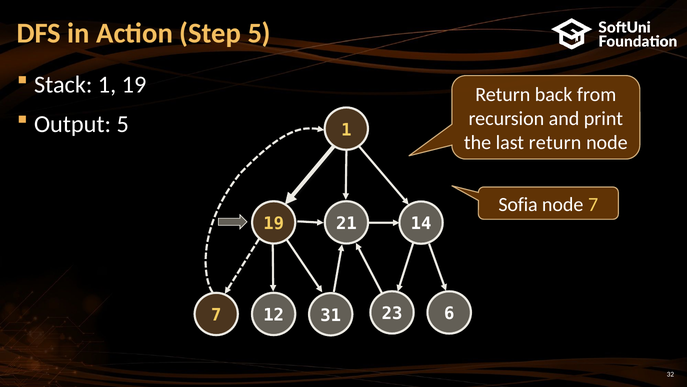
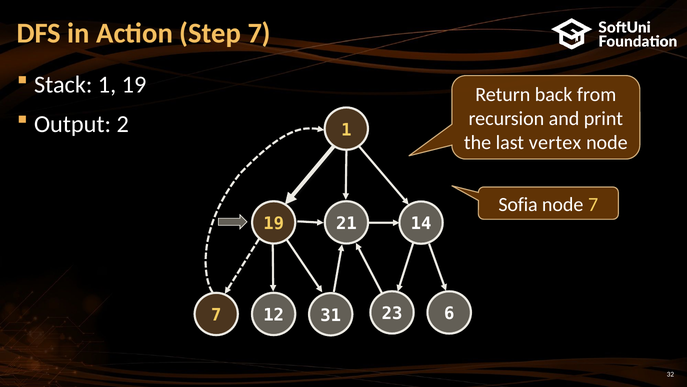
Step 5: 5 -> 7 (259, 33)
Output 5: 5 -> 2 (123, 124)
last return: return -> vertex (555, 143)
